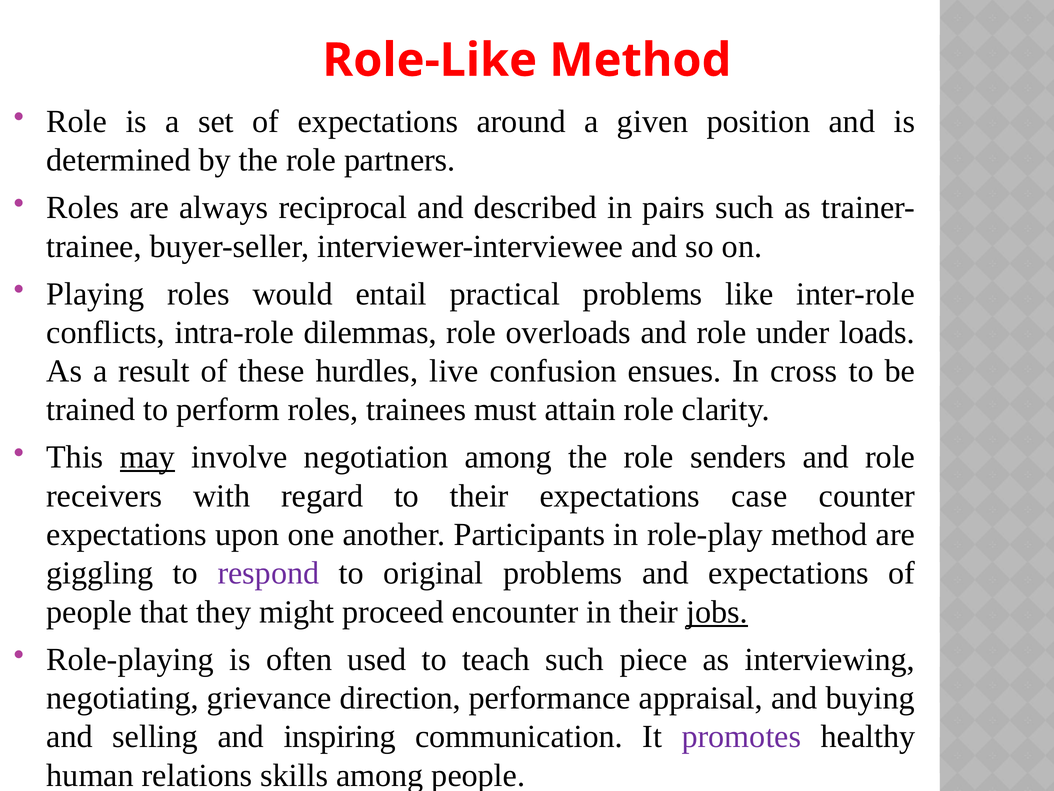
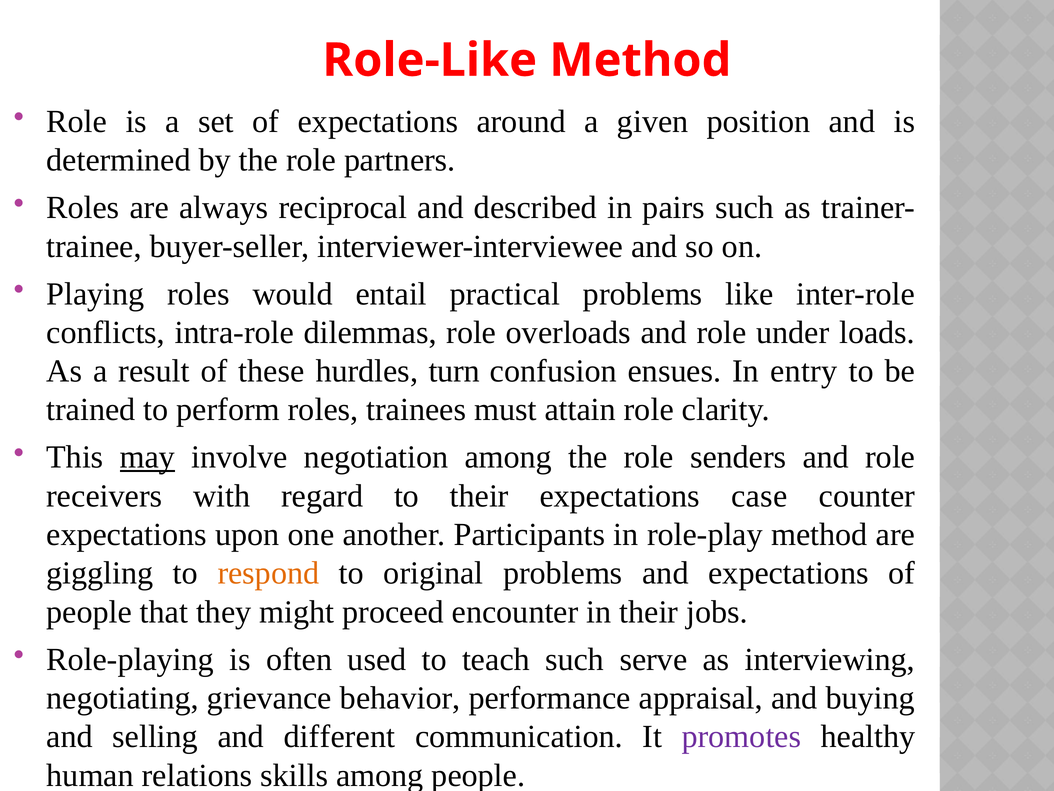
live: live -> turn (454, 371)
cross: cross -> entry (804, 371)
respond colour: purple -> orange (268, 573)
jobs underline: present -> none (717, 612)
piece: piece -> serve (653, 659)
direction: direction -> behavior (400, 698)
inspiring: inspiring -> different (339, 736)
